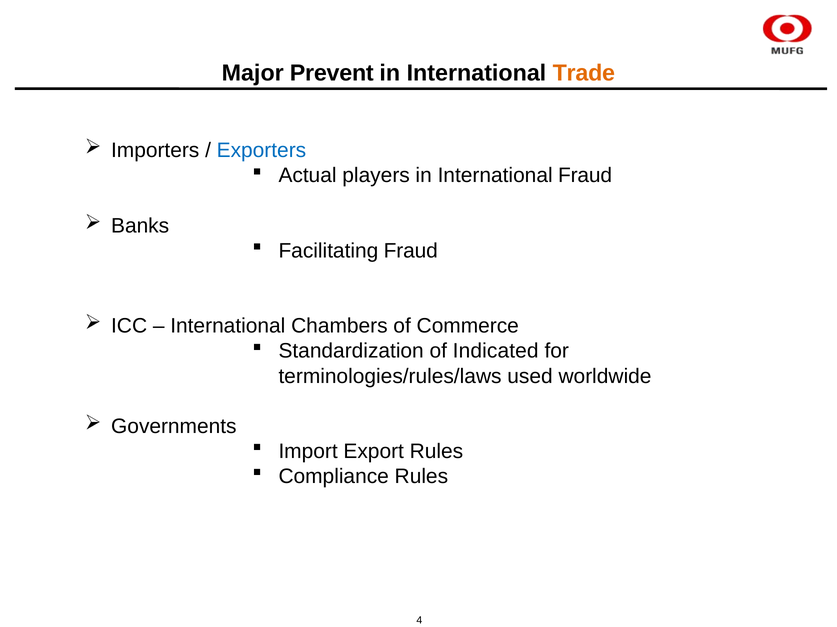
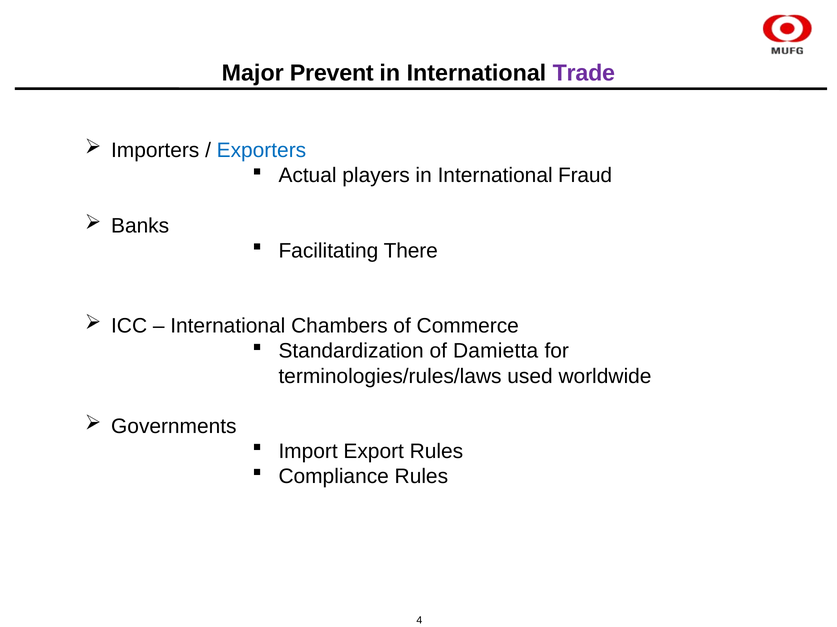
Trade colour: orange -> purple (584, 73)
Facilitating Fraud: Fraud -> There (411, 251)
Indicated: Indicated -> Damietta (496, 352)
